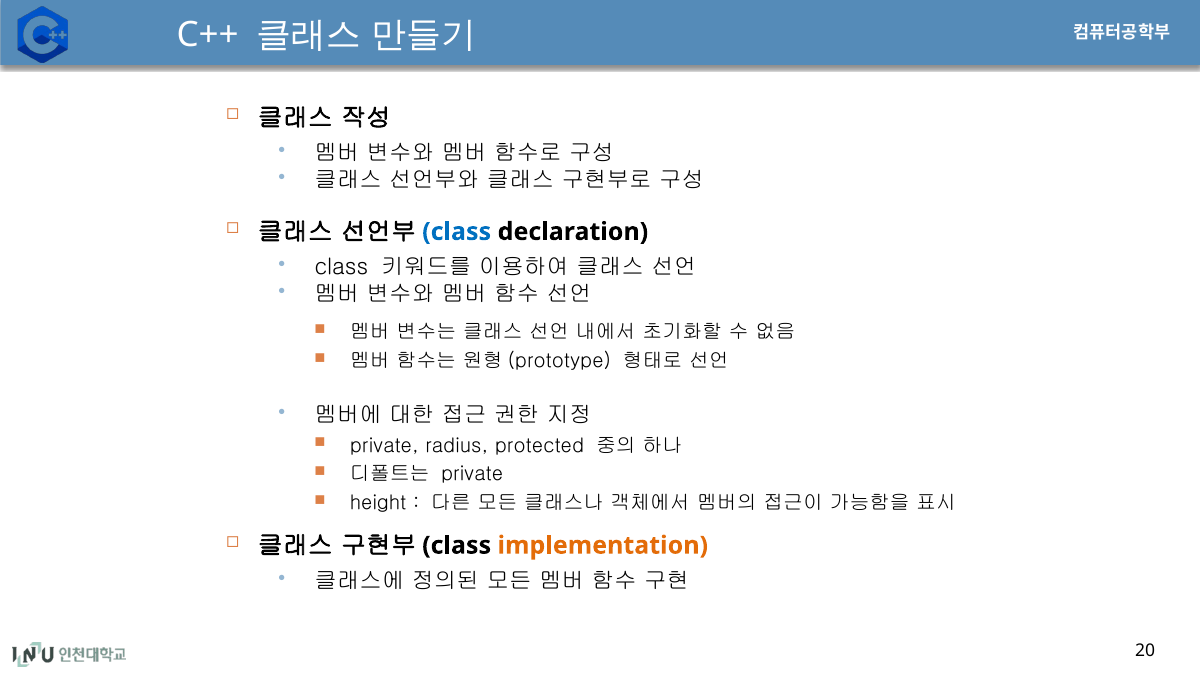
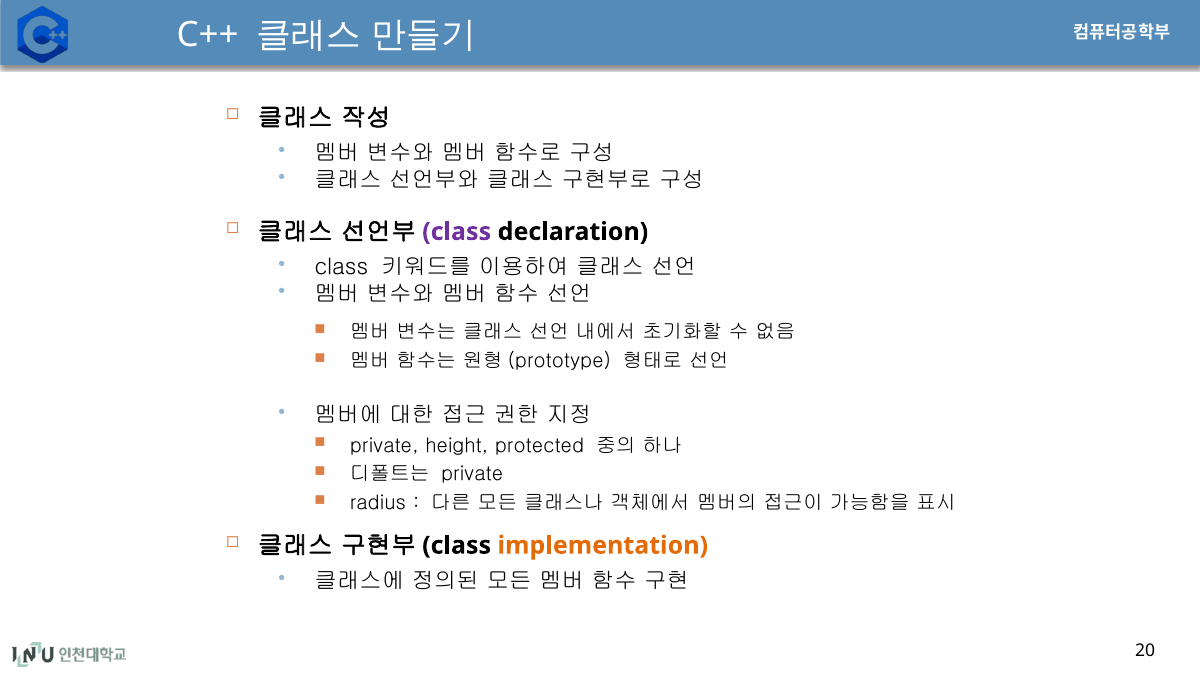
class colour: blue -> purple (457, 232)
radius: radius -> height (457, 445)
height: height -> radius (378, 503)
